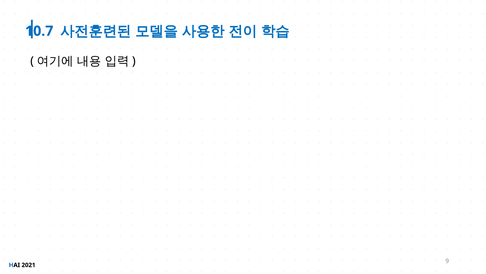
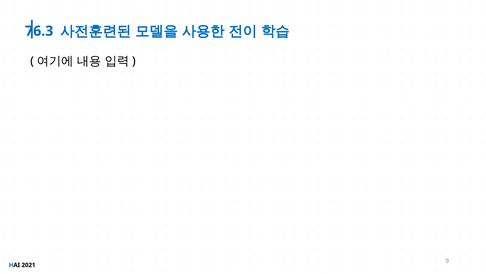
10.7: 10.7 -> 76.3 (39, 31)
